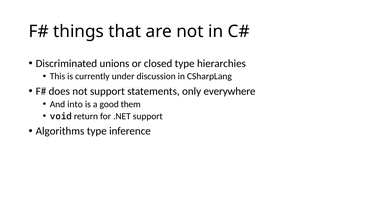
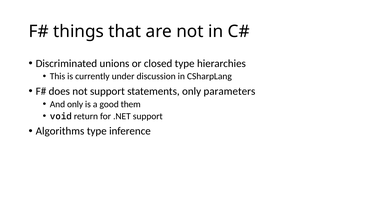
everywhere: everywhere -> parameters (229, 91)
And into: into -> only (75, 104)
